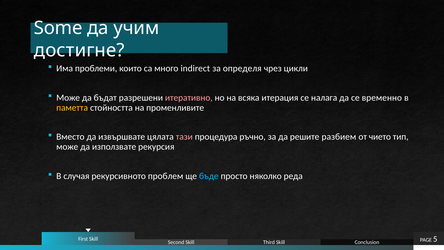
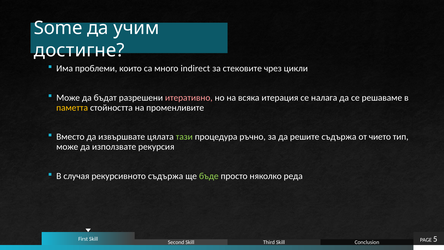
определя: определя -> стековите (242, 68)
временно: временно -> решаваме (382, 98)
тази colour: pink -> light green (184, 137)
решите разбием: разбием -> съдържа (339, 137)
рекурсивното проблем: проблем -> съдържа (166, 176)
бъде colour: light blue -> light green (209, 176)
